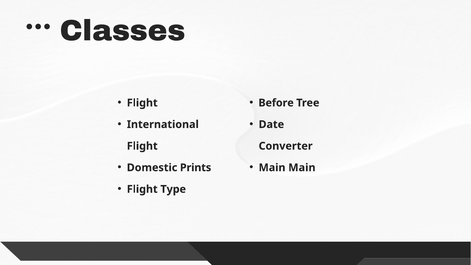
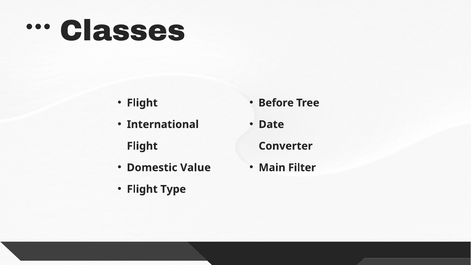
Prints: Prints -> Value (195, 168)
Main Main: Main -> Filter (302, 168)
